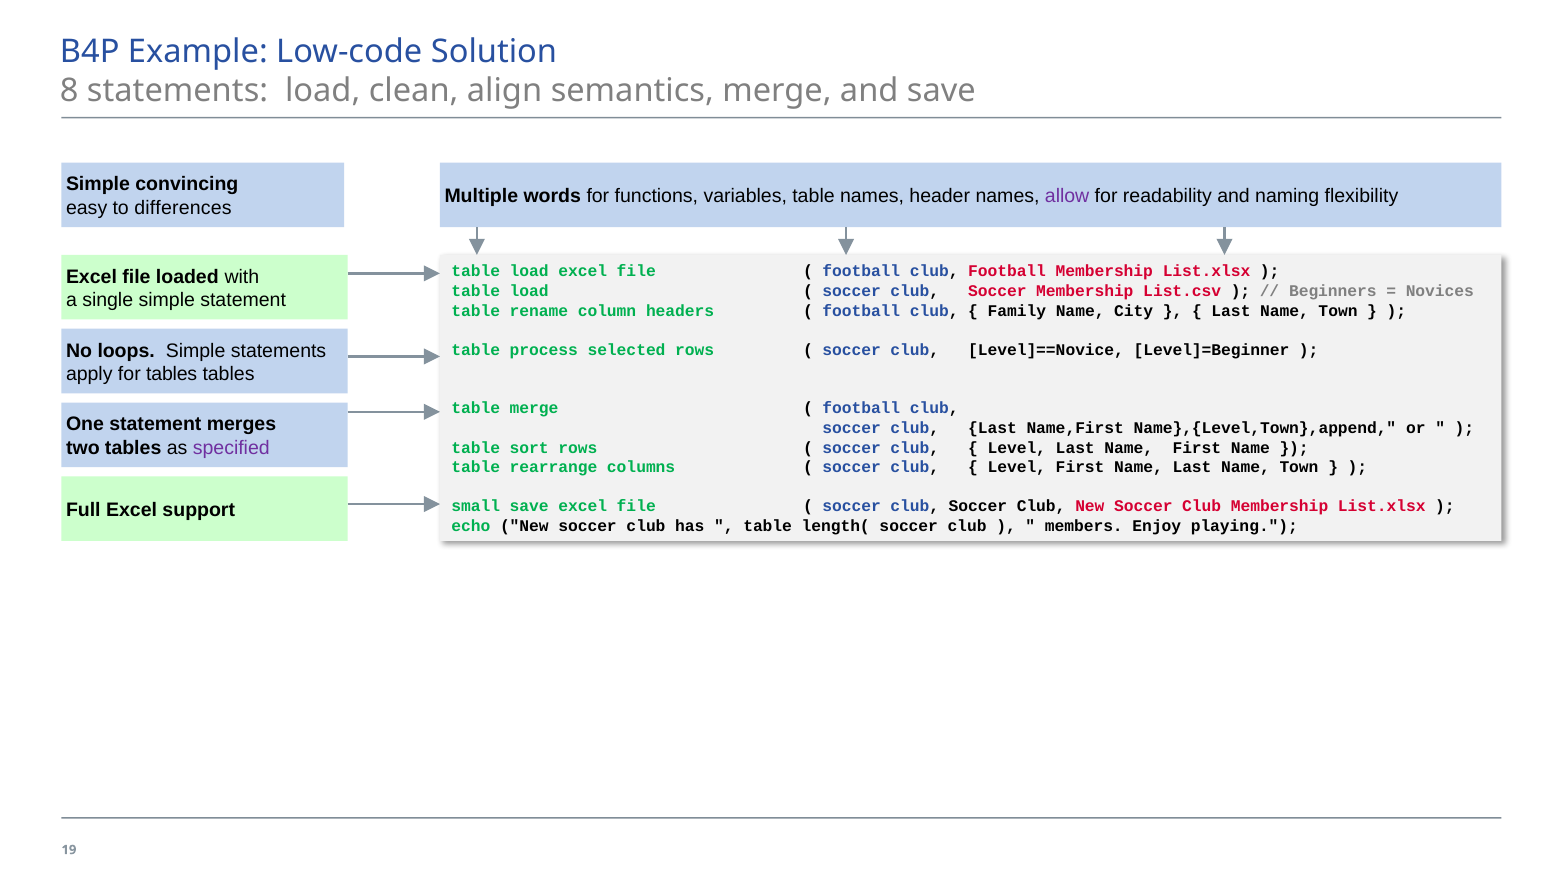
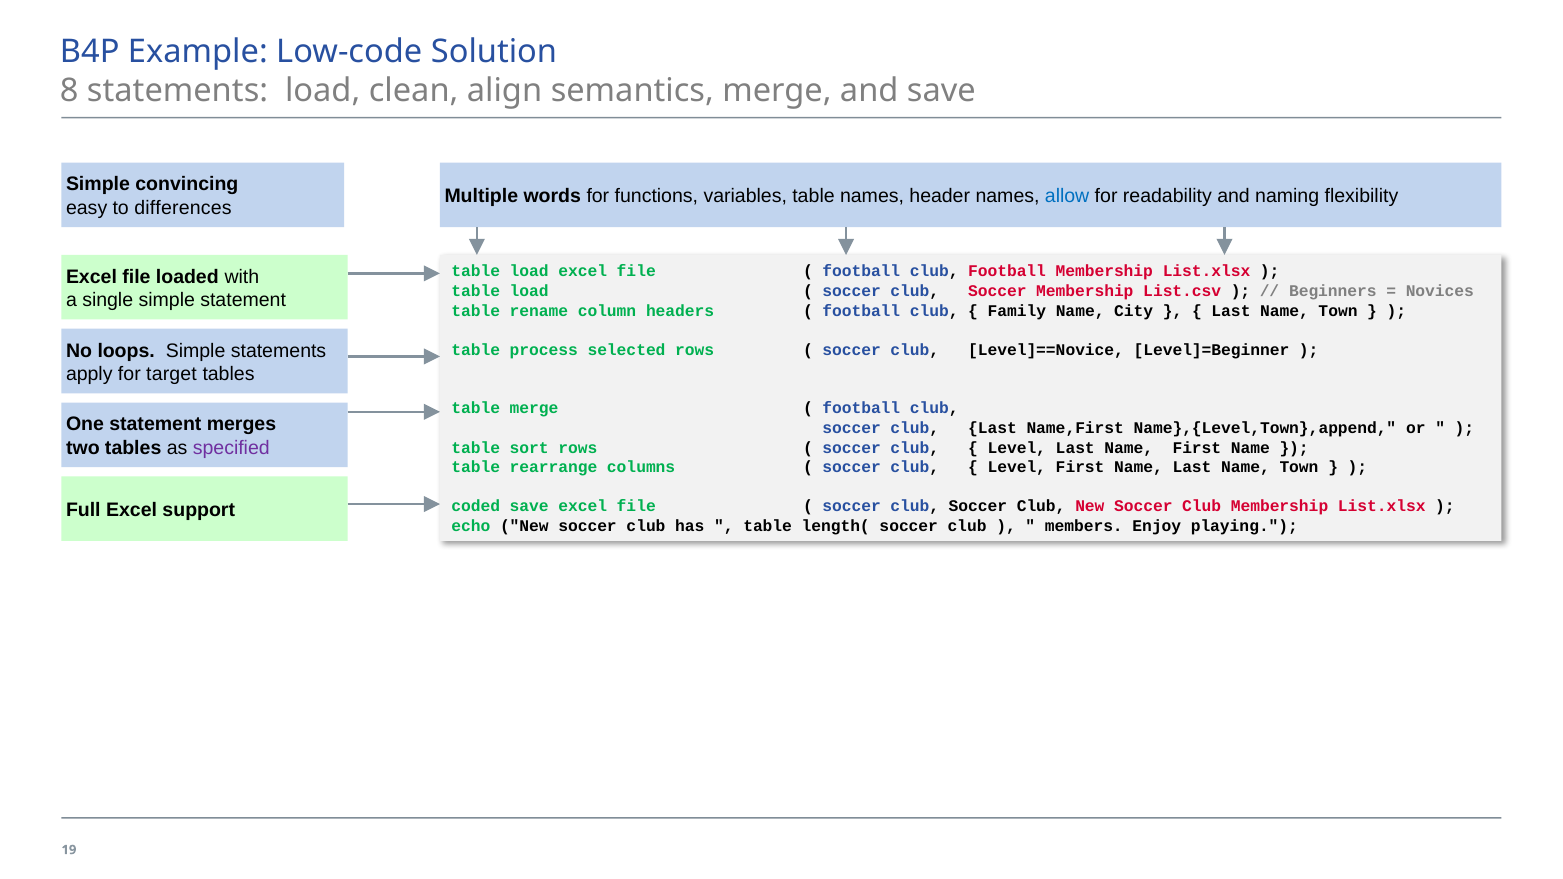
allow colour: purple -> blue (1067, 196)
for tables: tables -> target (172, 374)
small: small -> coded (476, 506)
